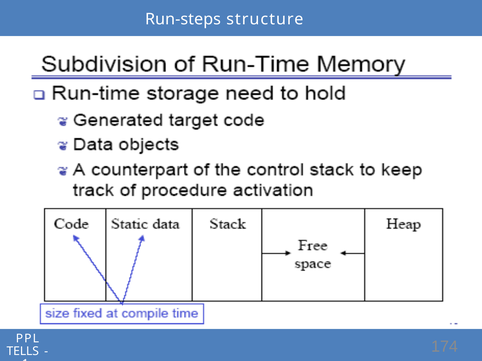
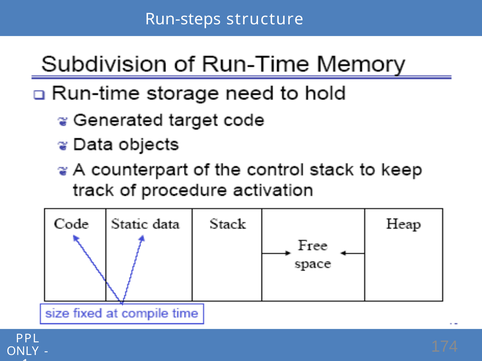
TELLS: TELLS -> ONLY (23, 352)
